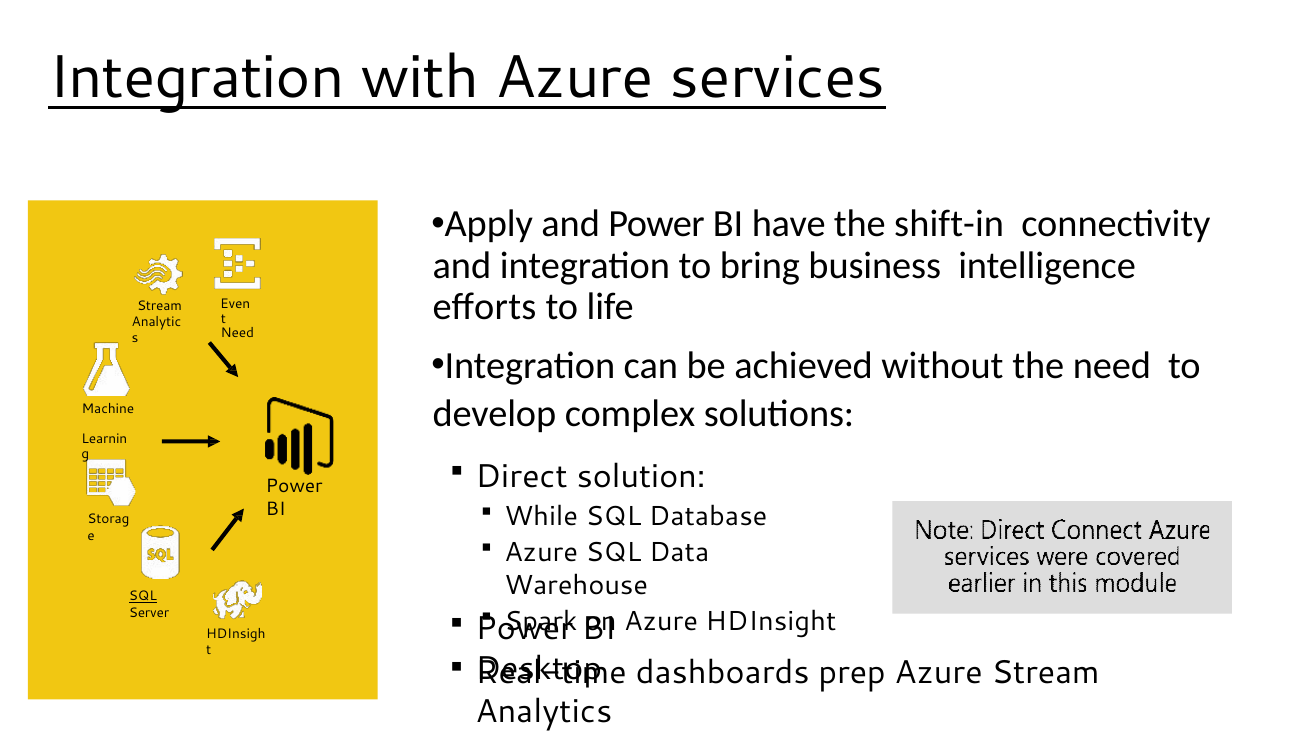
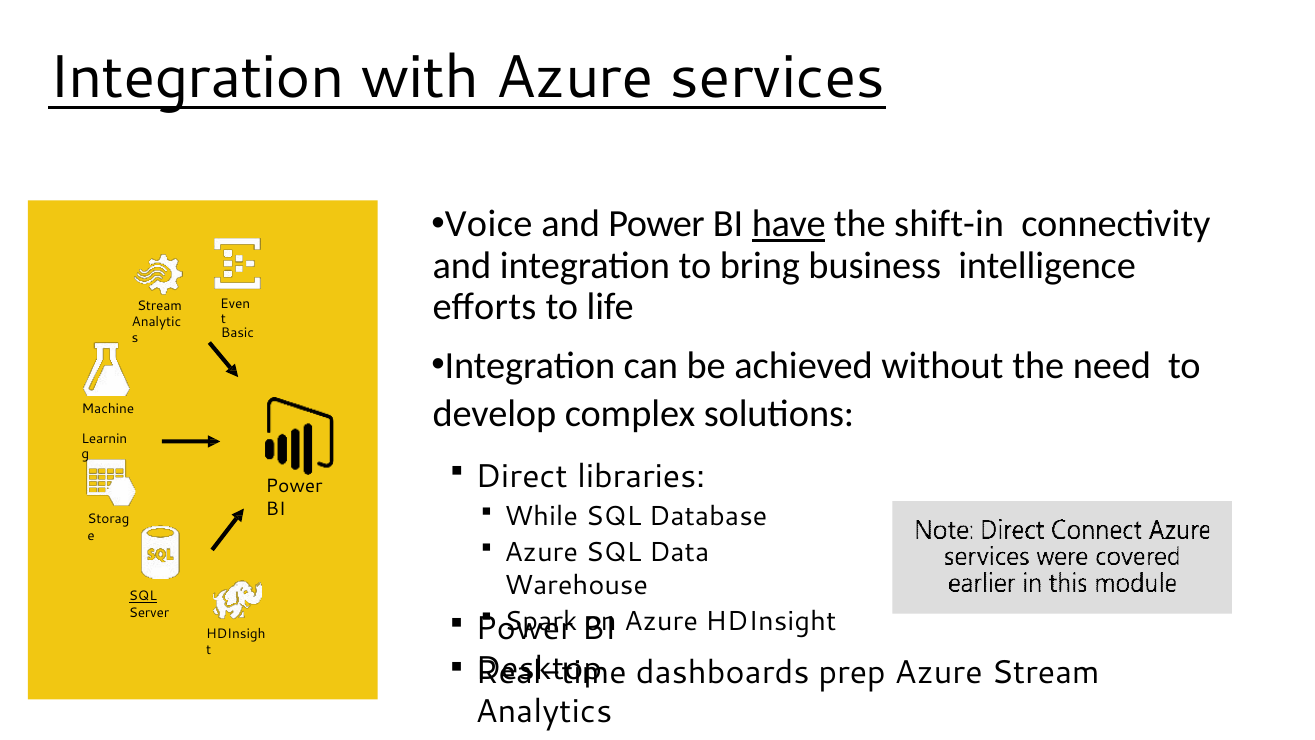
Apply: Apply -> Voice (489, 224)
have underline: none -> present (789, 224)
Need: Need -> Basic (237, 333)
solution: solution -> libraries (641, 477)
